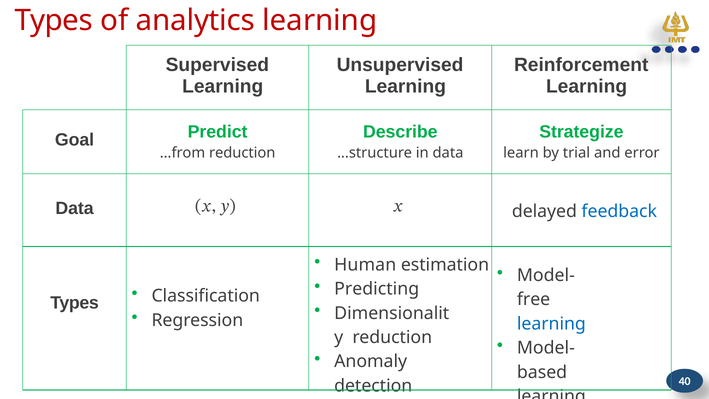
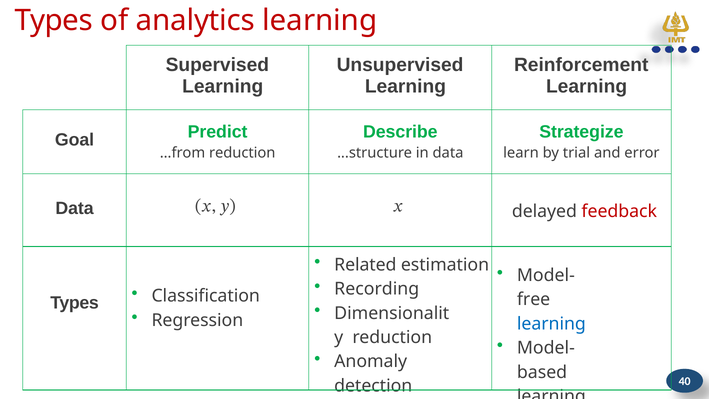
feedback colour: blue -> red (619, 211)
Human: Human -> Related (365, 265)
Predicting: Predicting -> Recording (377, 289)
